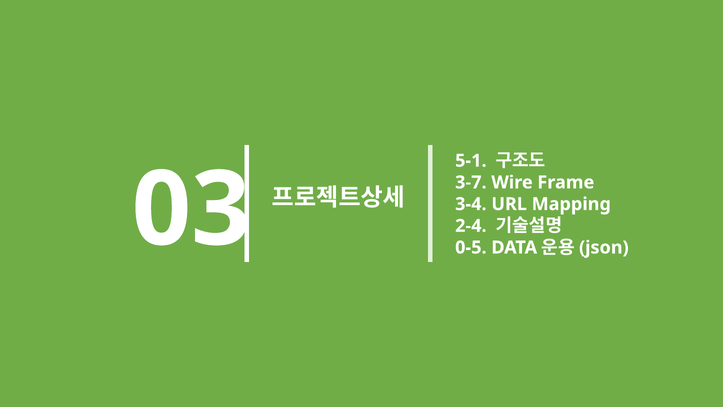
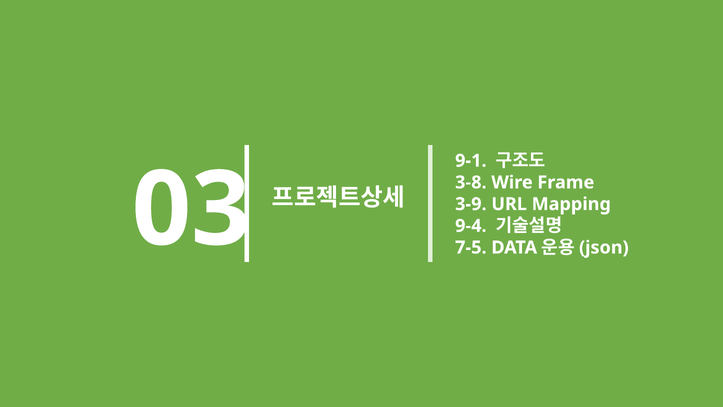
5-1: 5-1 -> 9-1 (471, 161)
3-7: 3-7 -> 3-8 (471, 182)
3-4: 3-4 -> 3-9 (471, 204)
2-4: 2-4 -> 9-4 (471, 226)
0-5: 0-5 -> 7-5 (471, 247)
